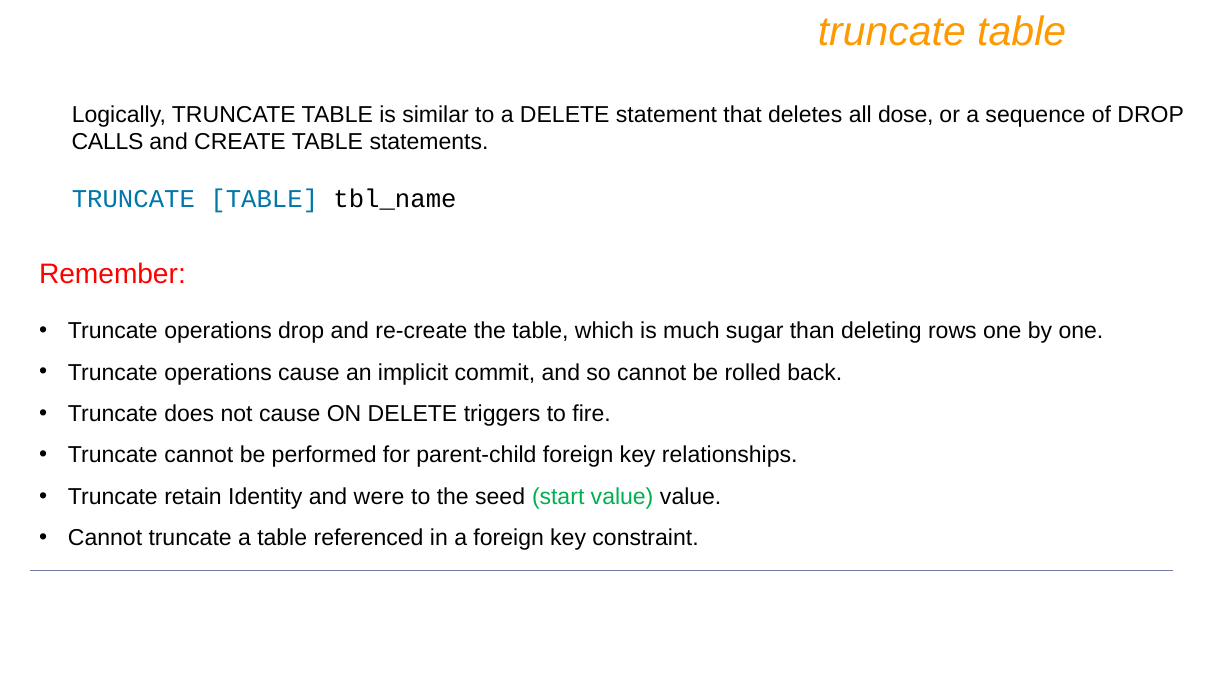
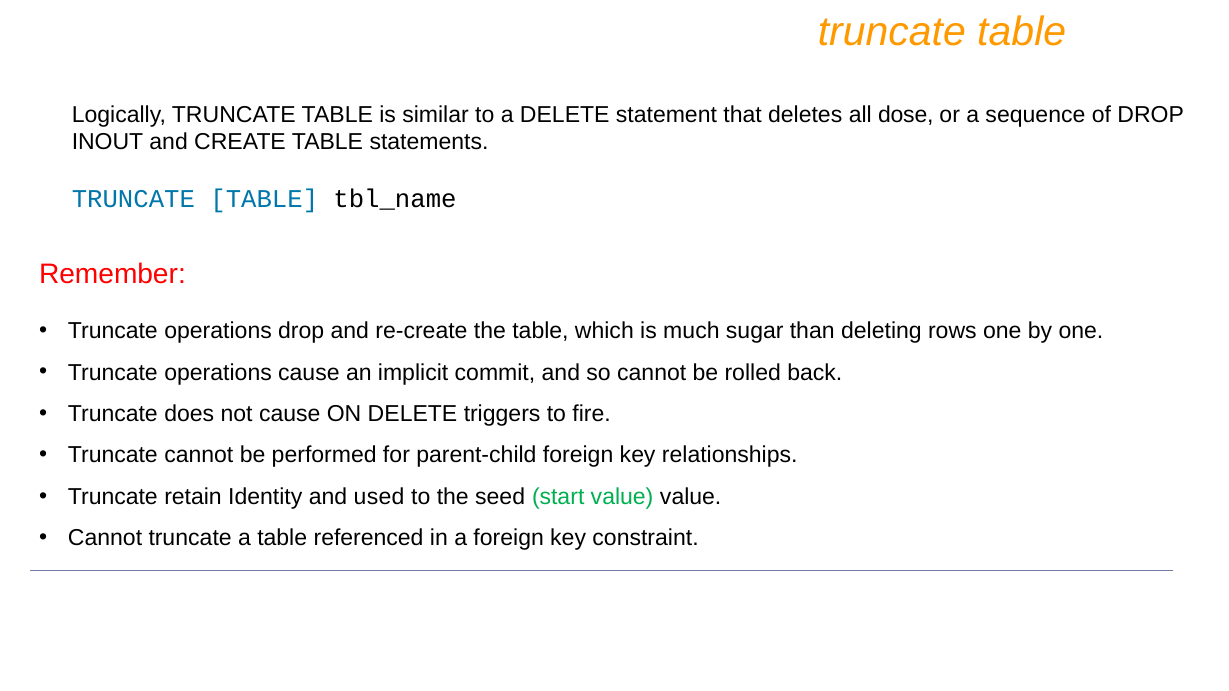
CALLS: CALLS -> INOUT (107, 142)
were: were -> used (379, 497)
